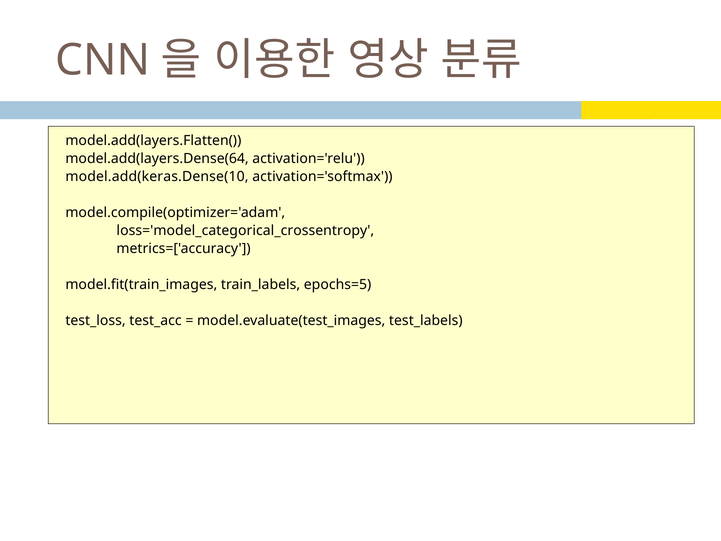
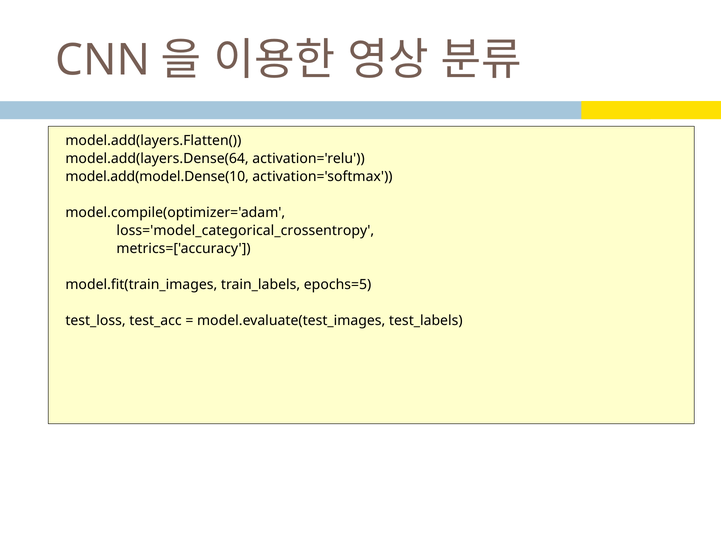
model.add(keras.Dense(10: model.add(keras.Dense(10 -> model.add(model.Dense(10 (157, 176)
